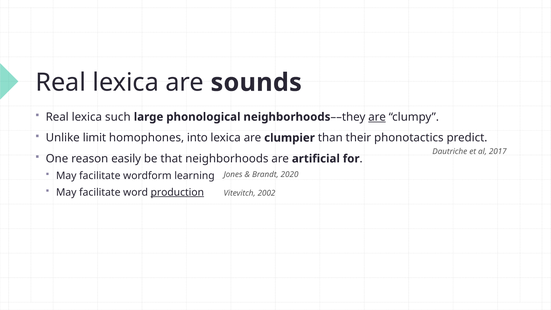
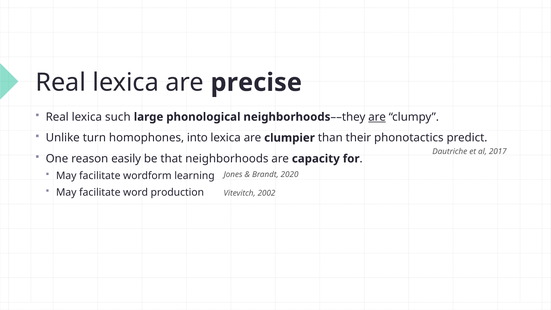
sounds: sounds -> precise (256, 83)
limit: limit -> turn (94, 138)
artificial: artificial -> capacity (316, 159)
production underline: present -> none (177, 192)
